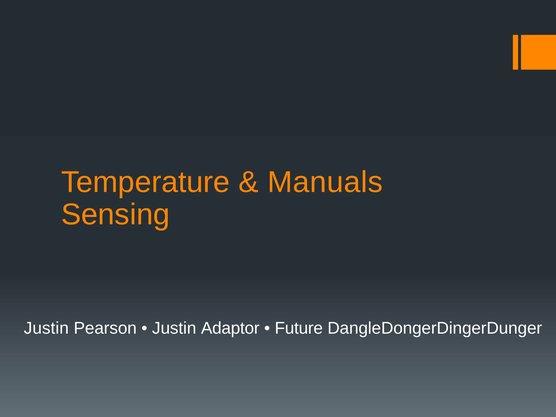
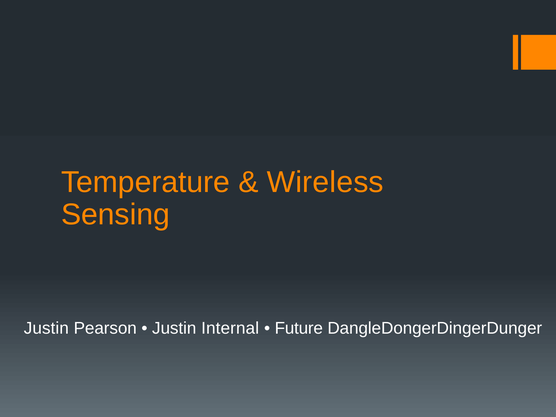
Manuals: Manuals -> Wireless (325, 182)
Adaptor: Adaptor -> Internal (230, 328)
